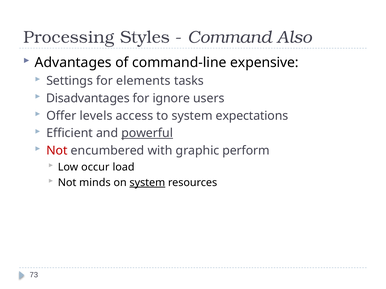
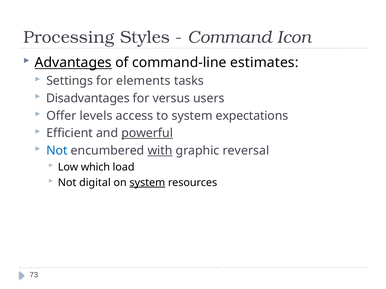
Also: Also -> Icon (294, 37)
Advantages underline: none -> present (73, 63)
expensive: expensive -> estimates (264, 63)
ignore: ignore -> versus (171, 98)
Not colour: red -> blue (57, 151)
with underline: none -> present (160, 151)
perform: perform -> reversal (246, 151)
occur: occur -> which (95, 167)
minds: minds -> digital (95, 183)
